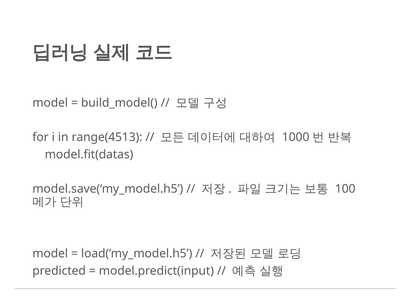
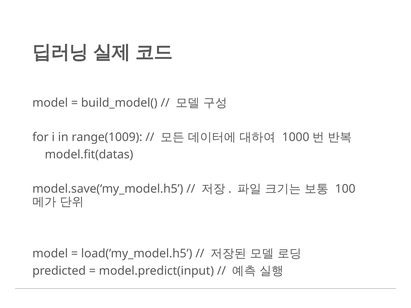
range(4513: range(4513 -> range(1009 (107, 137)
